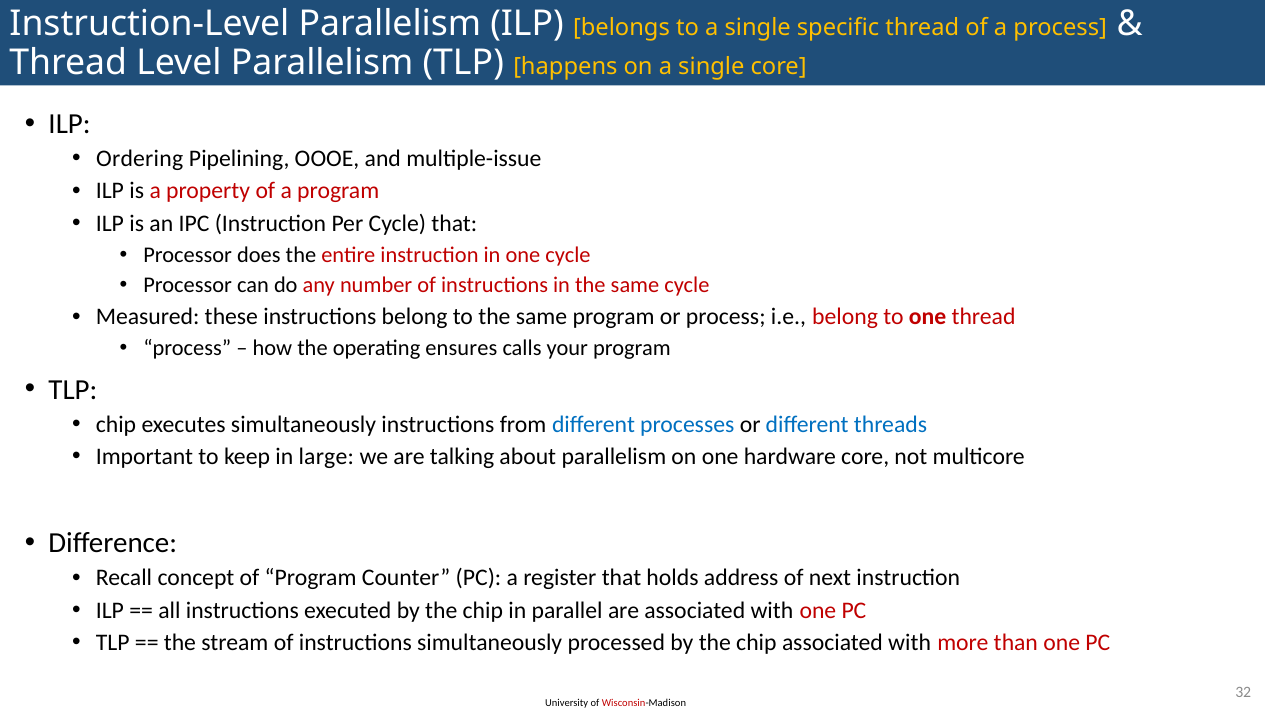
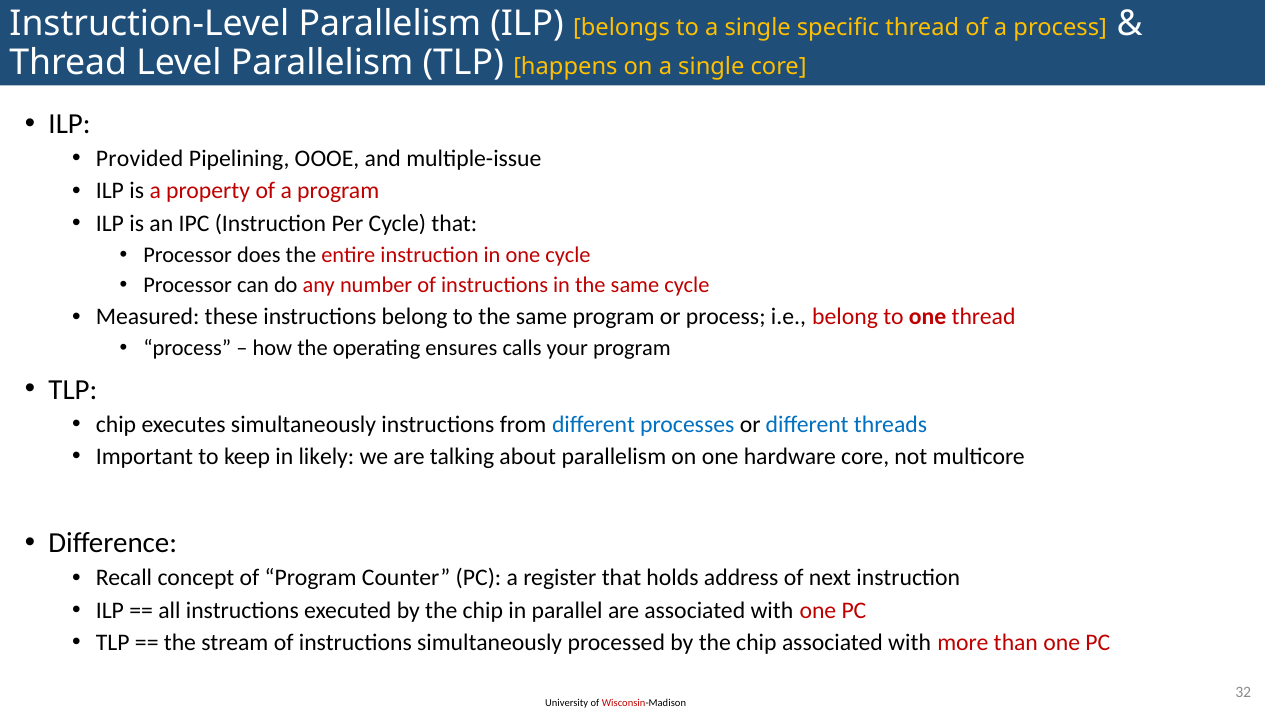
Ordering: Ordering -> Provided (140, 159)
large: large -> likely (326, 456)
